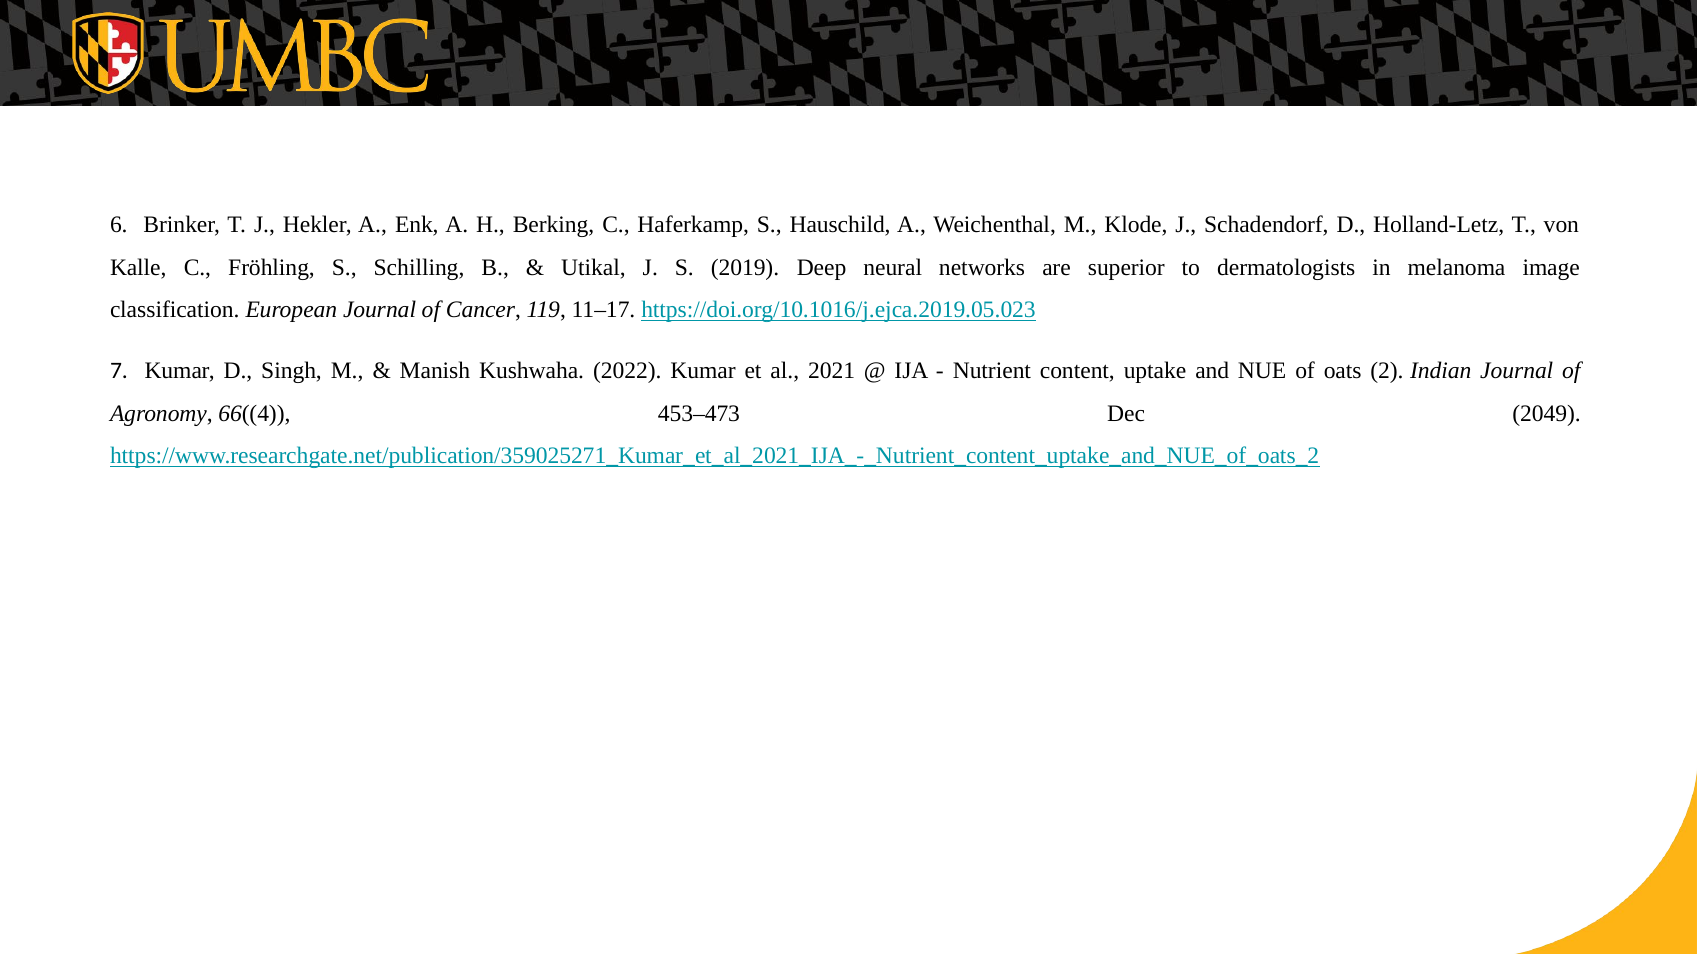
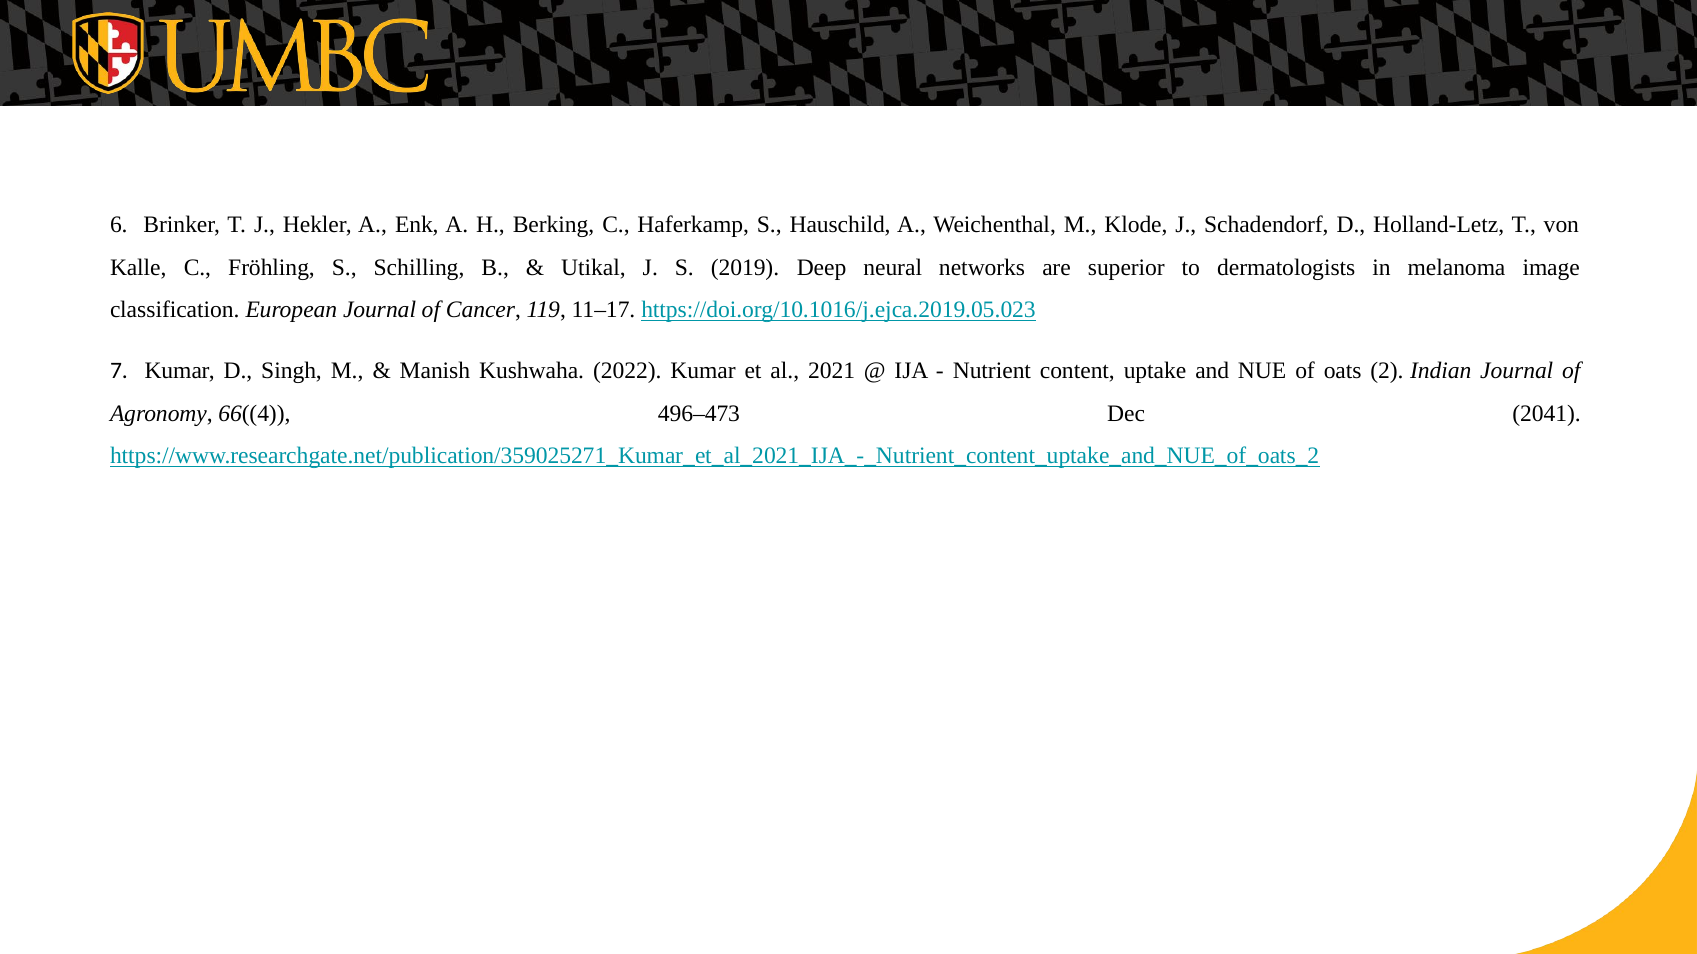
453–473: 453–473 -> 496–473 (699, 414)
2049: 2049 -> 2041 (1547, 414)
